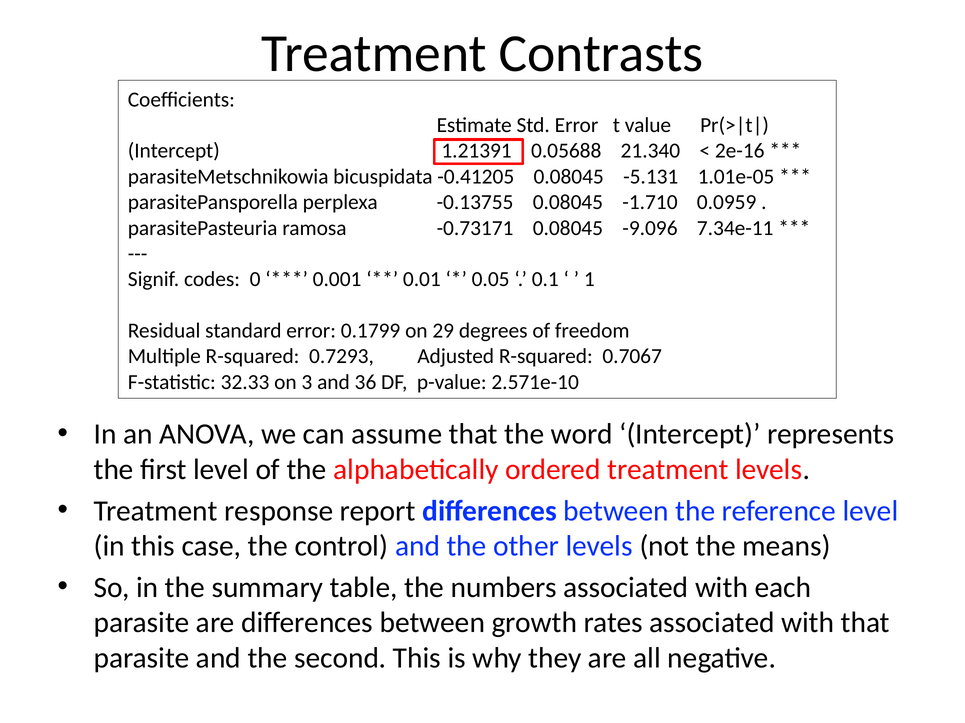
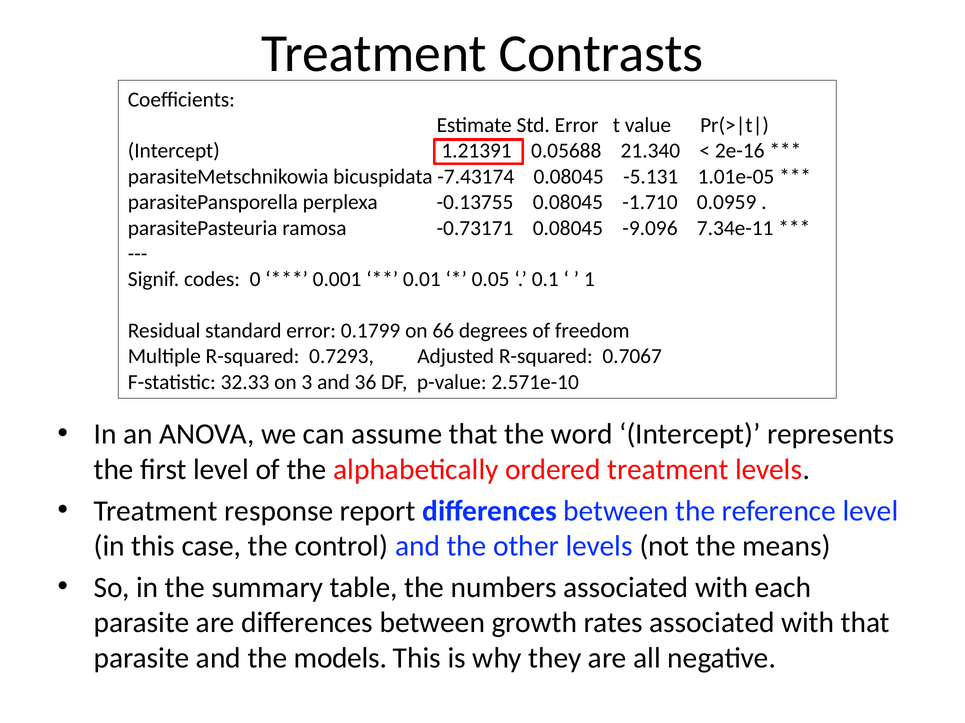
-0.41205: -0.41205 -> -7.43174 (476, 177)
29: 29 -> 66 (443, 331)
second: second -> models (340, 659)
